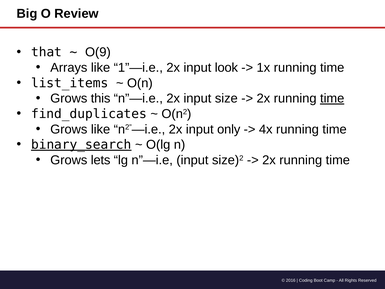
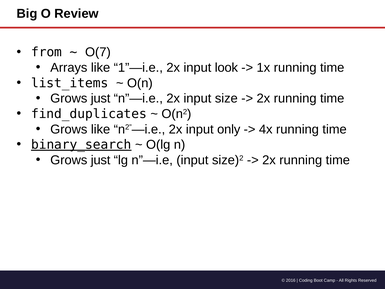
that: that -> from (47, 52)
O(9: O(9 -> O(7 (98, 52)
this: this -> just (101, 98)
time underline: present -> none (332, 98)
lets: lets -> just (101, 160)
